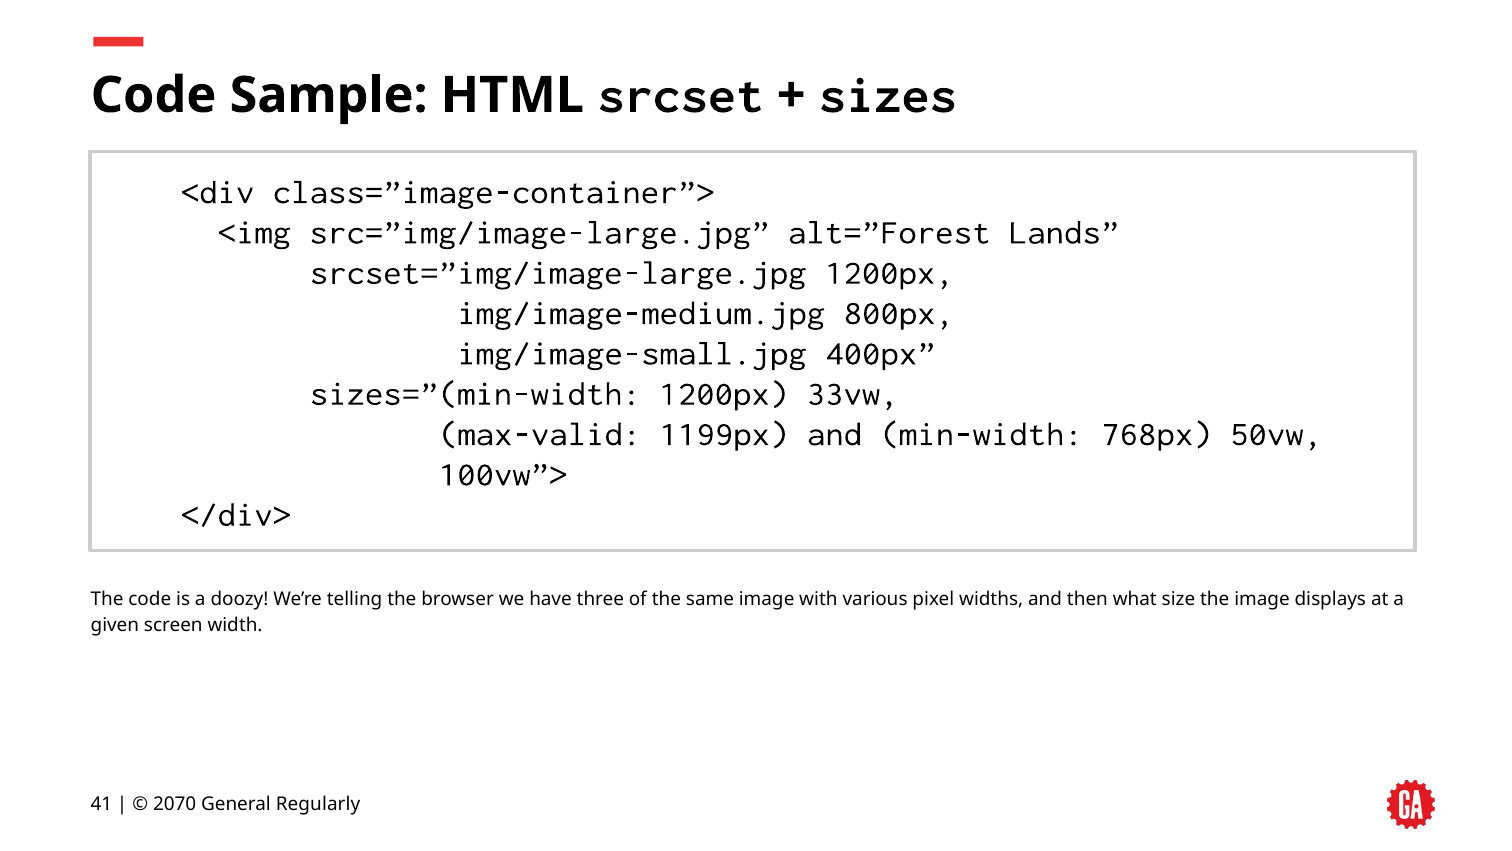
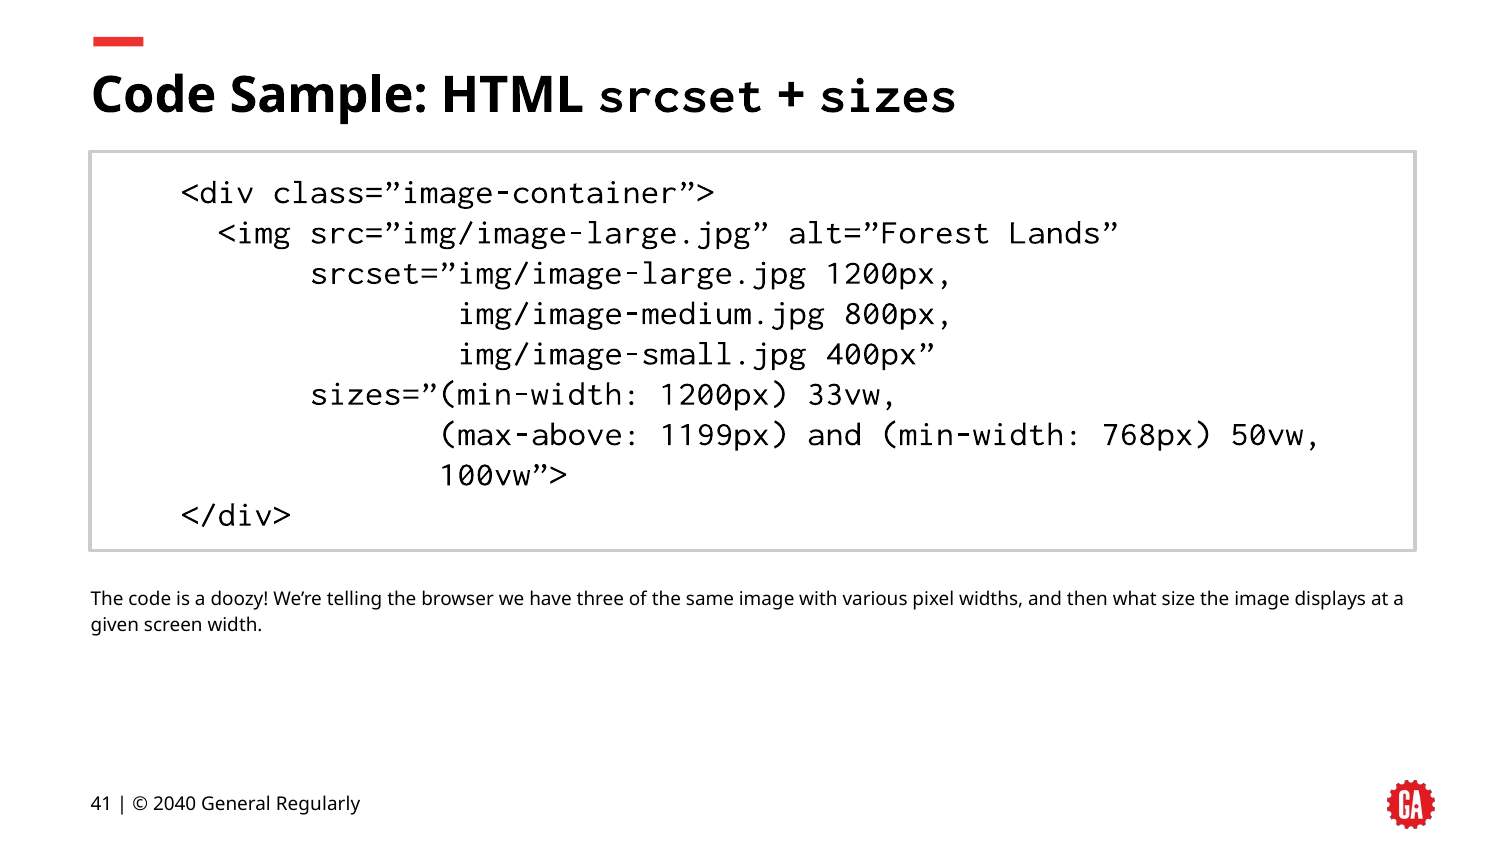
max-valid: max-valid -> max-above (540, 434)
2070: 2070 -> 2040 (175, 803)
